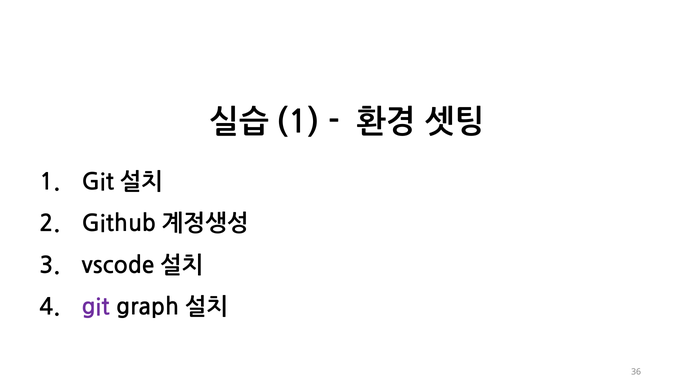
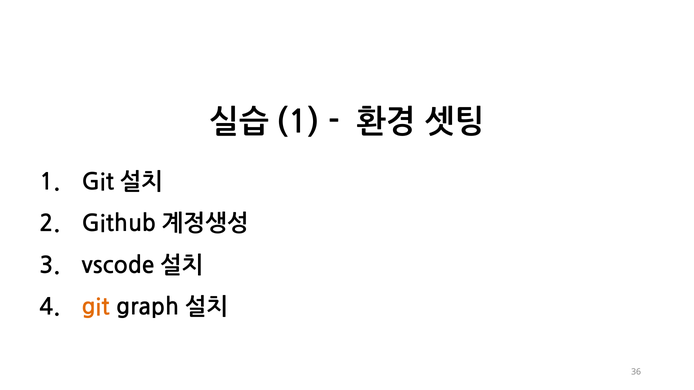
git colour: purple -> orange (96, 307)
